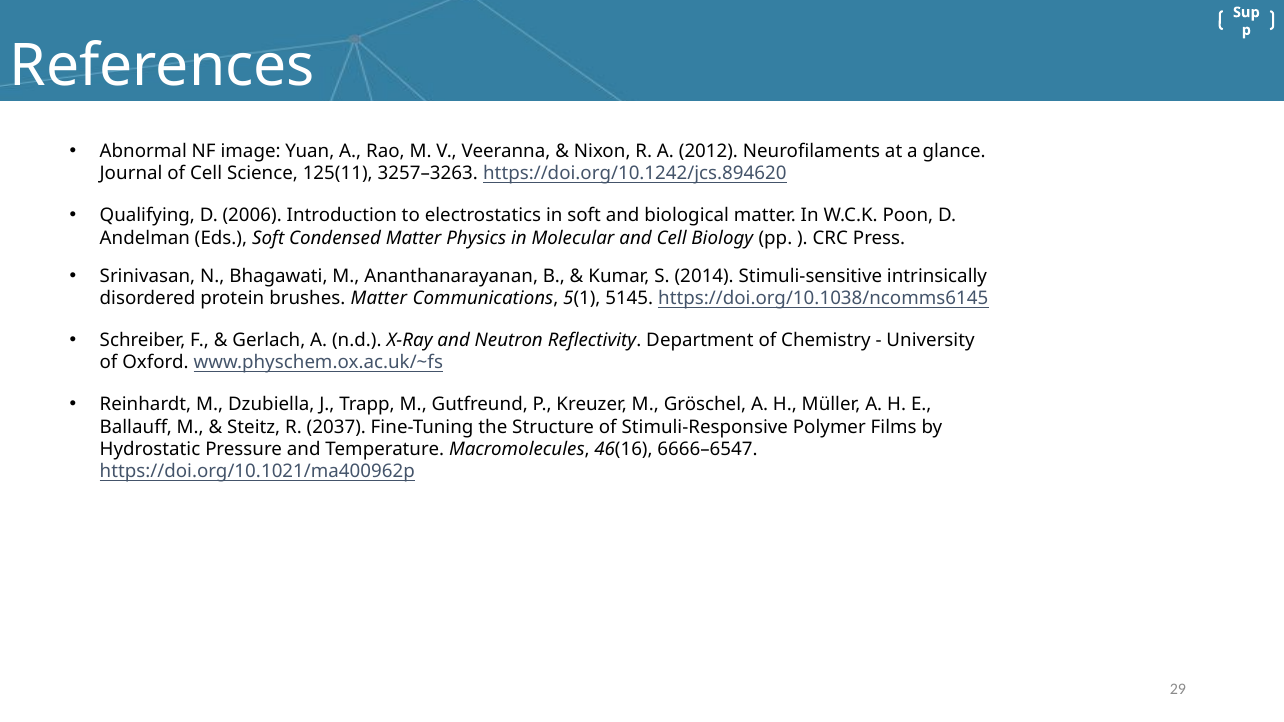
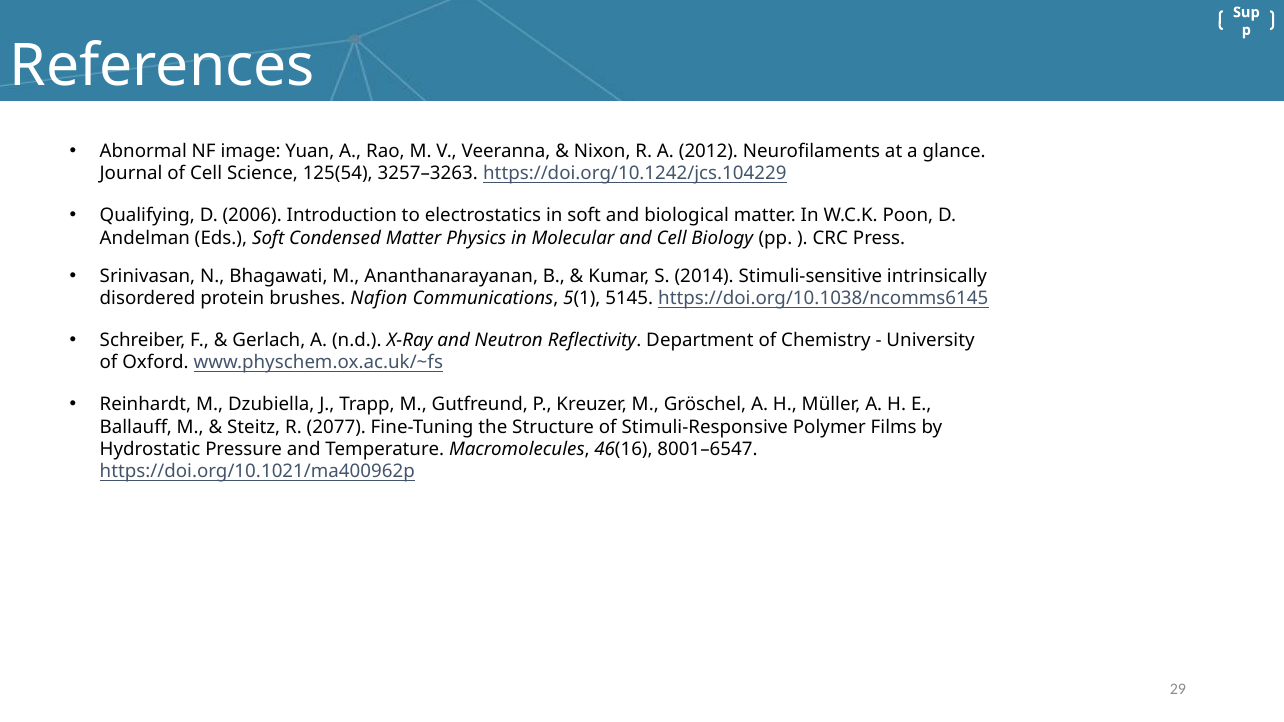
125(11: 125(11 -> 125(54 (338, 174)
https://doi.org/10.1242/jcs.894620: https://doi.org/10.1242/jcs.894620 -> https://doi.org/10.1242/jcs.104229 (635, 174)
brushes Matter: Matter -> Nafion (379, 299)
2037: 2037 -> 2077 (336, 427)
6666–6547: 6666–6547 -> 8001–6547 (708, 449)
